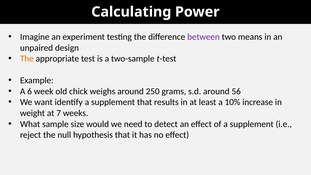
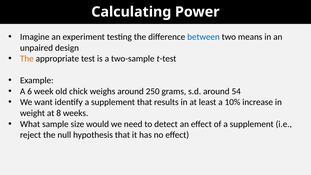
between colour: purple -> blue (204, 37)
56: 56 -> 54 (236, 91)
7: 7 -> 8 (59, 113)
